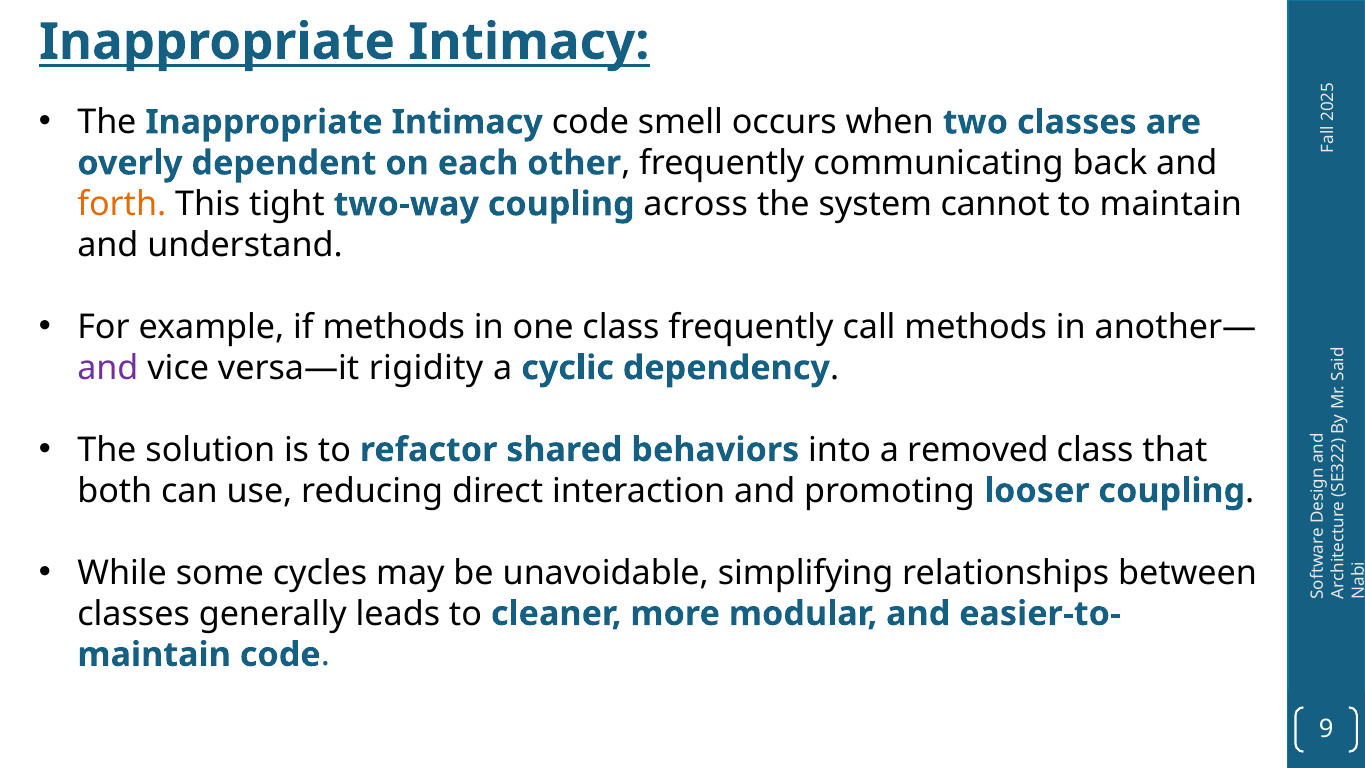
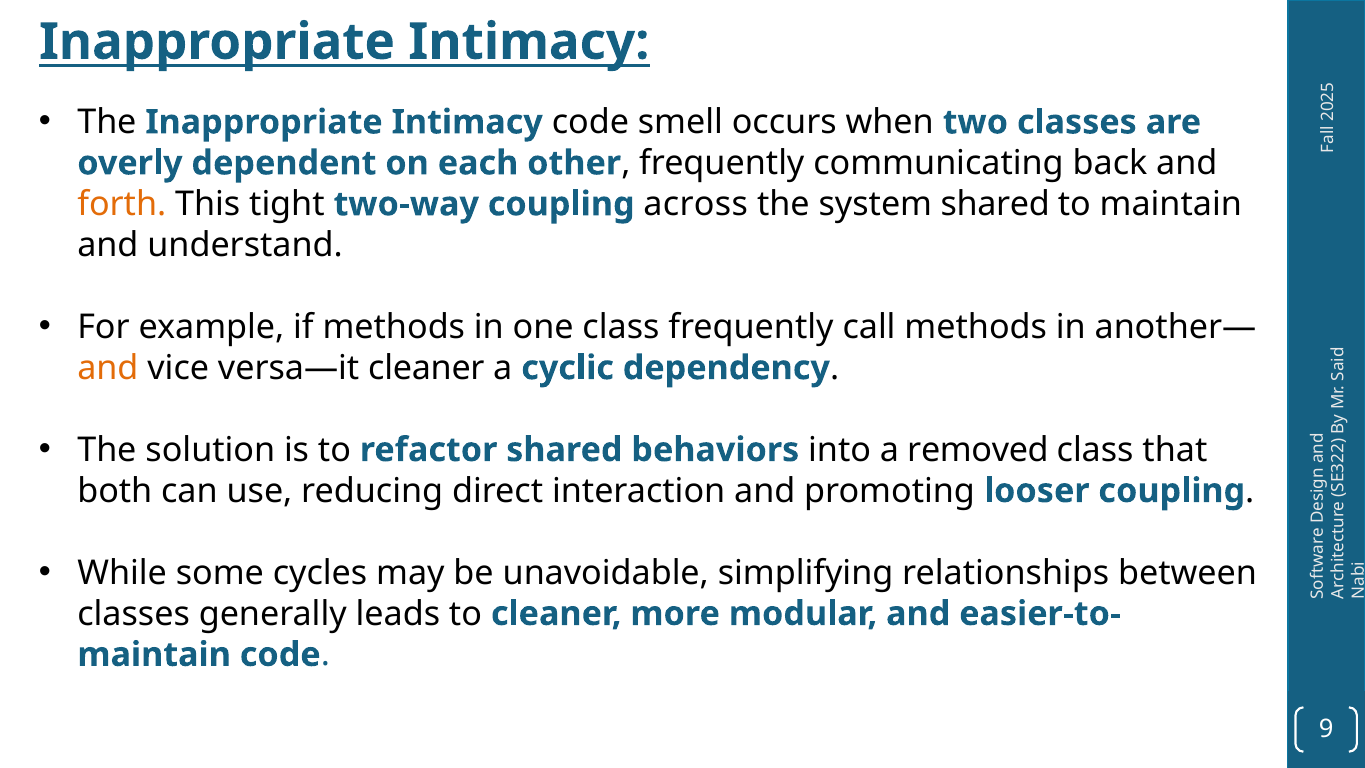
system cannot: cannot -> shared (995, 204)
and colour: purple -> orange (108, 368)
versa—it rigidity: rigidity -> cleaner (426, 368)
